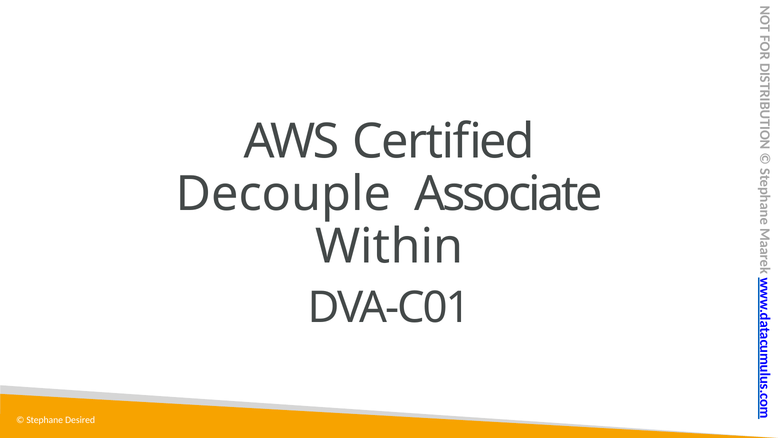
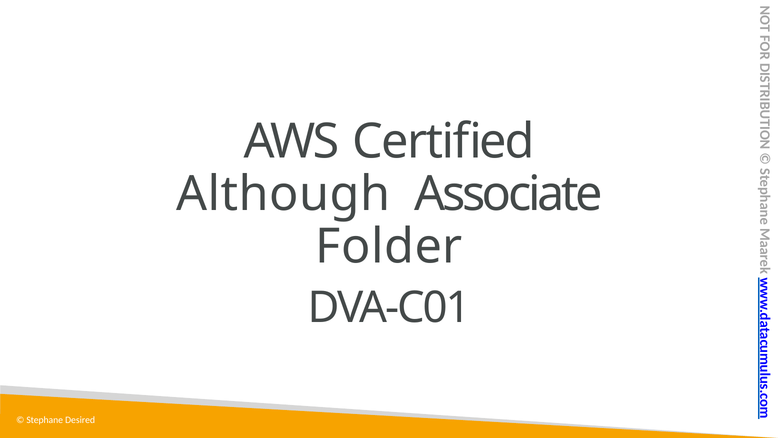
Decouple: Decouple -> Although (283, 194)
Within: Within -> Folder (389, 247)
